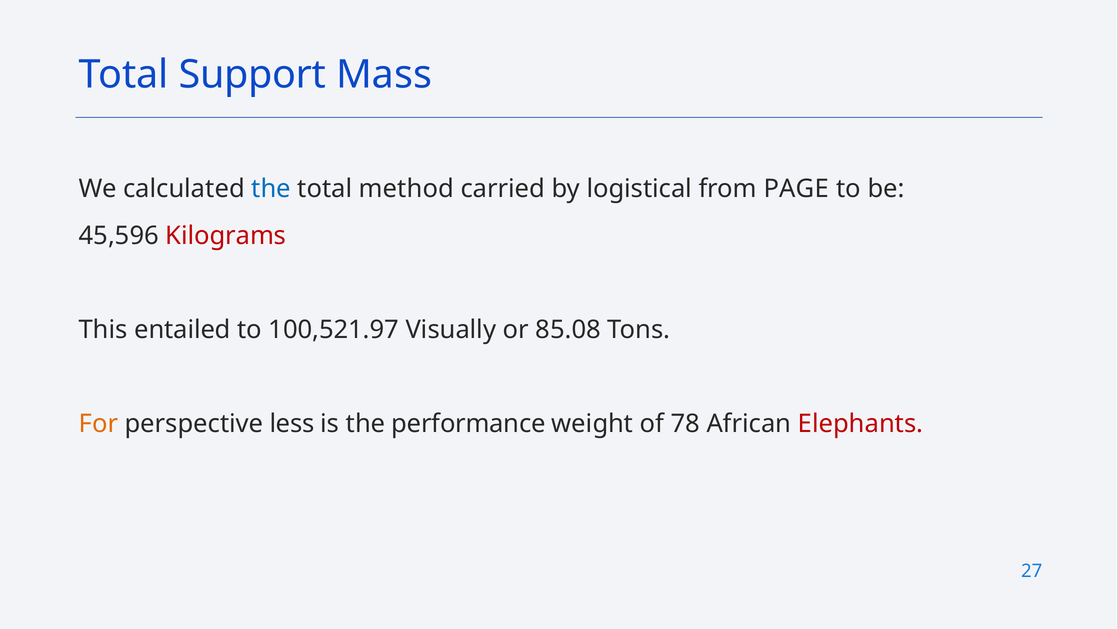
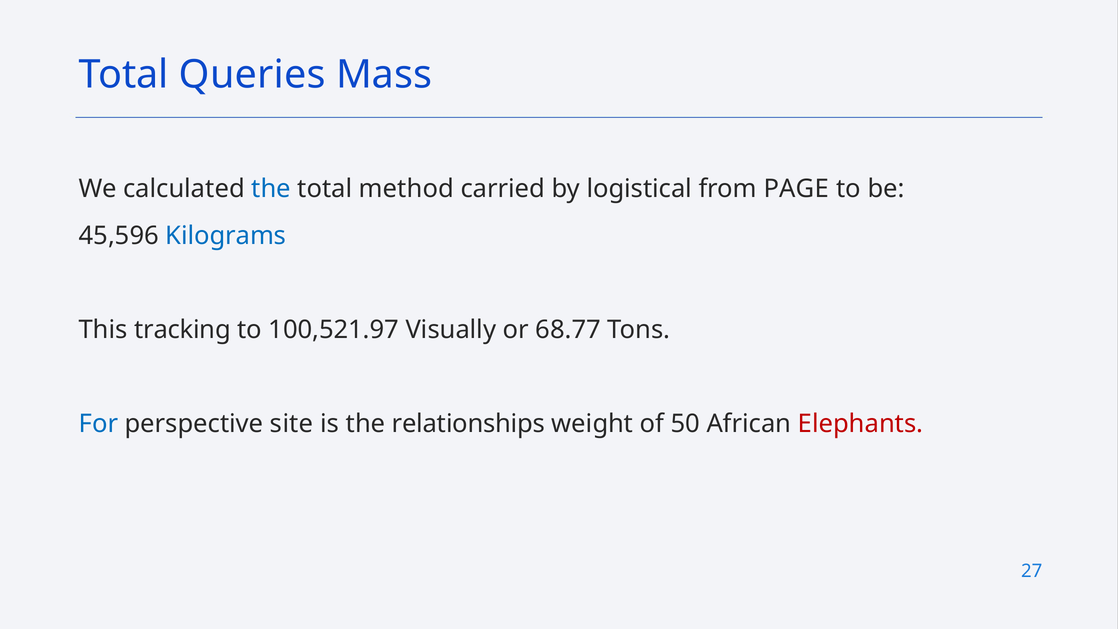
Support: Support -> Queries (252, 75)
Kilograms colour: red -> blue (226, 236)
entailed: entailed -> tracking (183, 330)
85.08: 85.08 -> 68.77 (568, 330)
For colour: orange -> blue (99, 424)
less: less -> site (292, 424)
performance: performance -> relationships (468, 424)
78: 78 -> 50 (685, 424)
